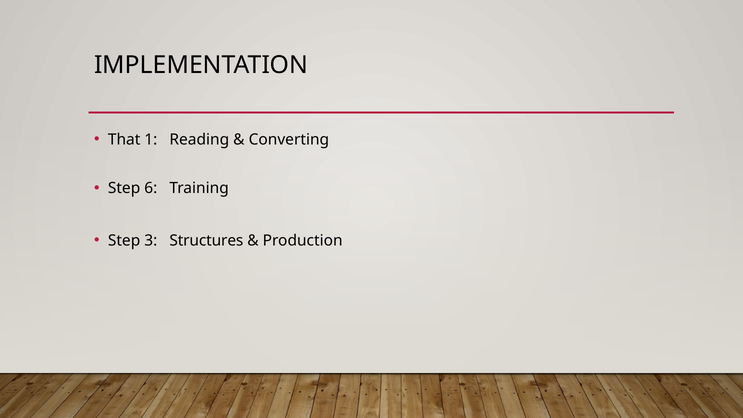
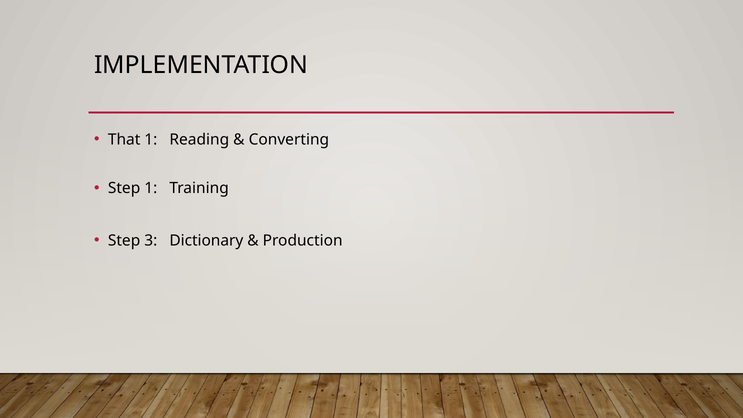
Step 6: 6 -> 1 (151, 188)
Structures: Structures -> Dictionary (206, 241)
